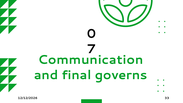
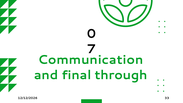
governs: governs -> through (121, 75)
